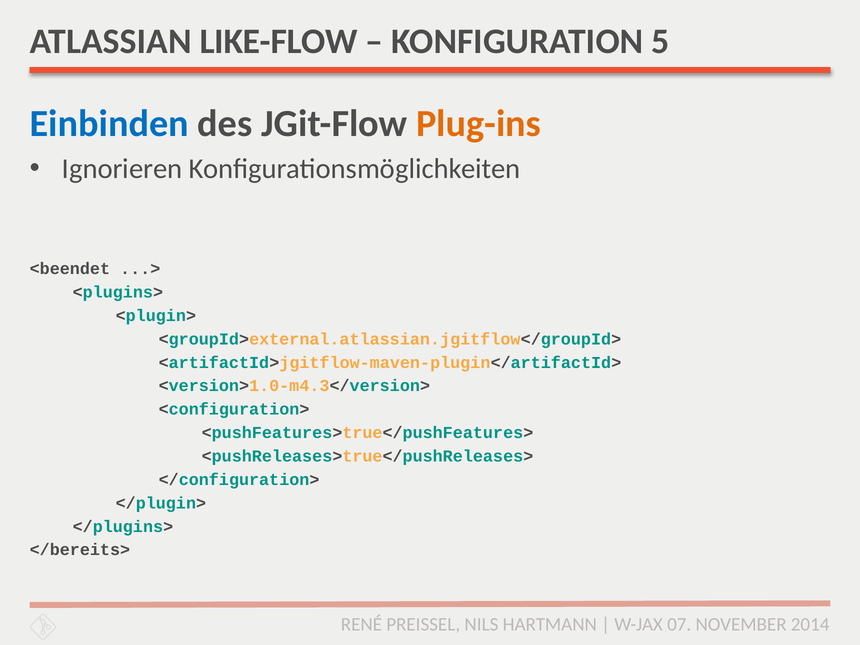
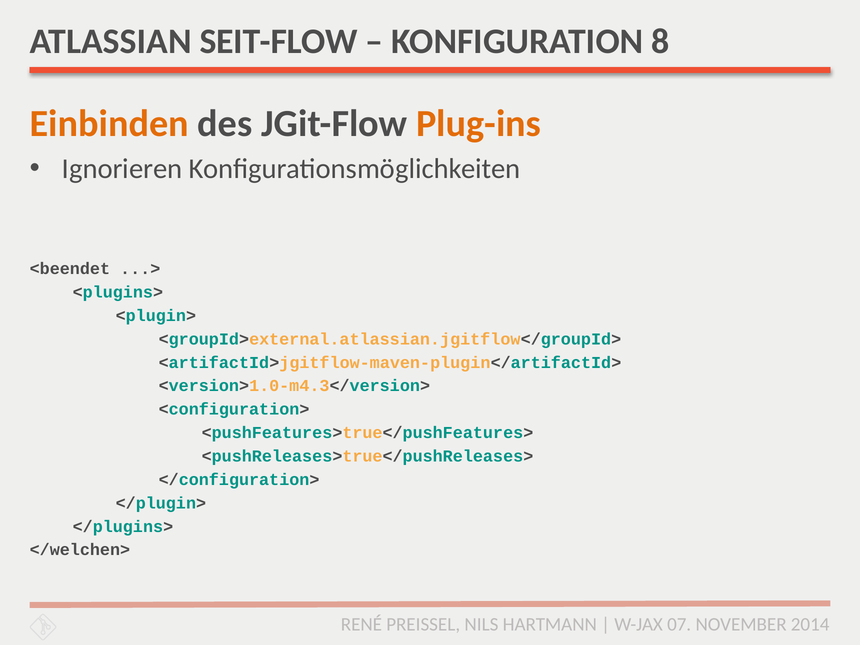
LIKE-FLOW: LIKE-FLOW -> SEIT-FLOW (279, 41)
5: 5 -> 8 (660, 41)
Einbinden colour: blue -> orange (109, 124)
</bereits>: </bereits> -> </welchen> (80, 550)
